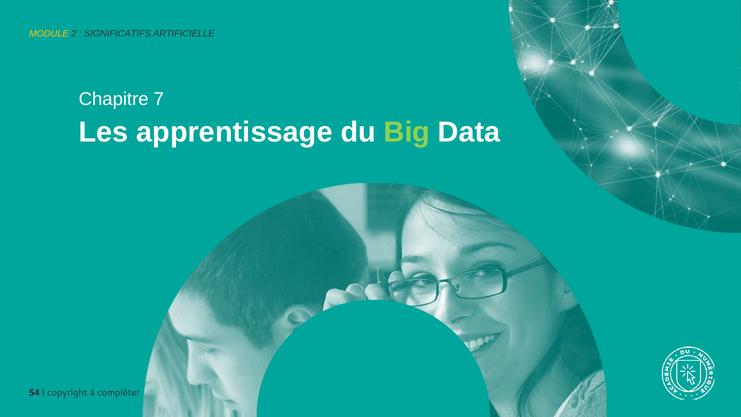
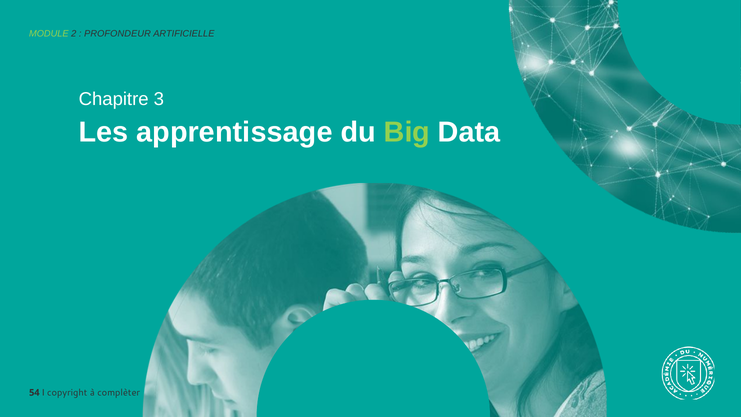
MODULE colour: yellow -> light green (49, 34)
SIGNIFICATIFS: SIGNIFICATIFS -> PROFONDEUR (118, 34)
7: 7 -> 3 (159, 99)
